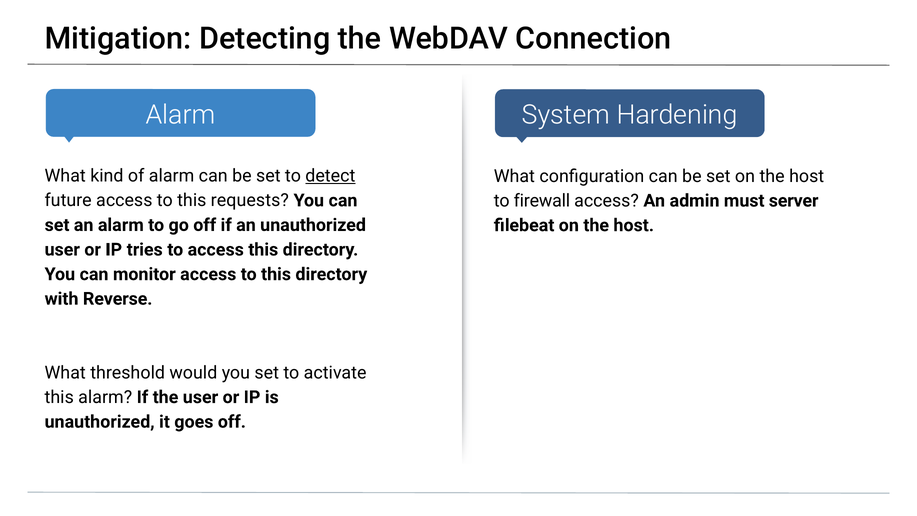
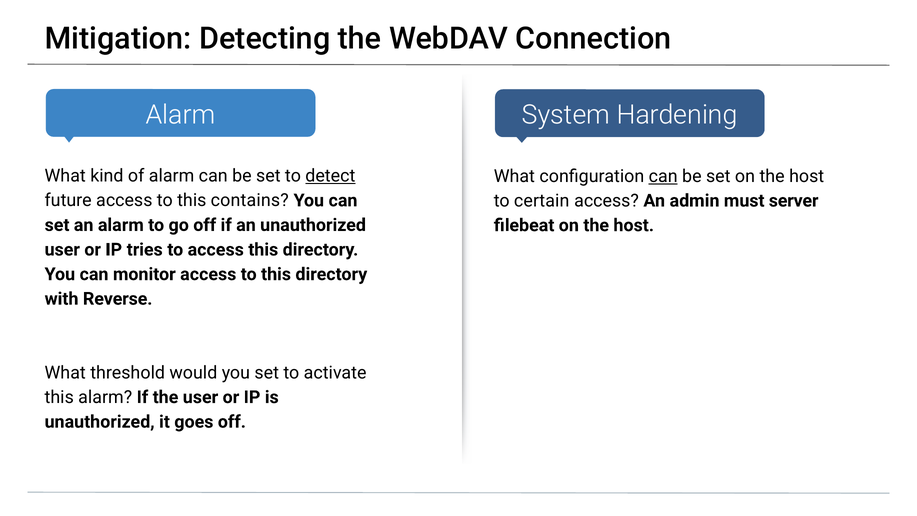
can underline: none -> present (663, 176)
requests: requests -> contains (250, 200)
firewall: firewall -> certain (542, 201)
